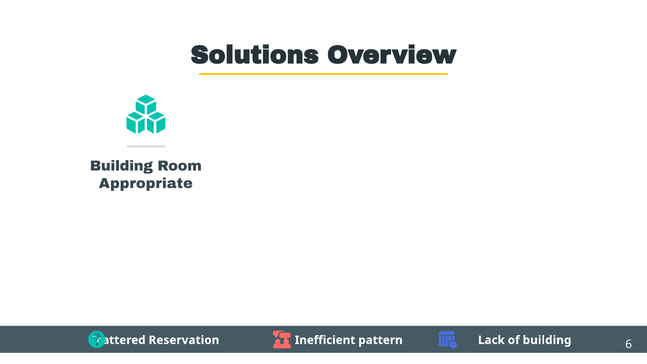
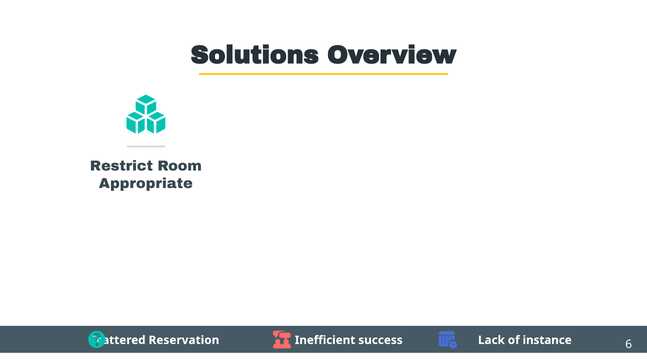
Building: Building -> Restrict (121, 166)
pattern: pattern -> success (380, 340)
of building: building -> instance (547, 340)
